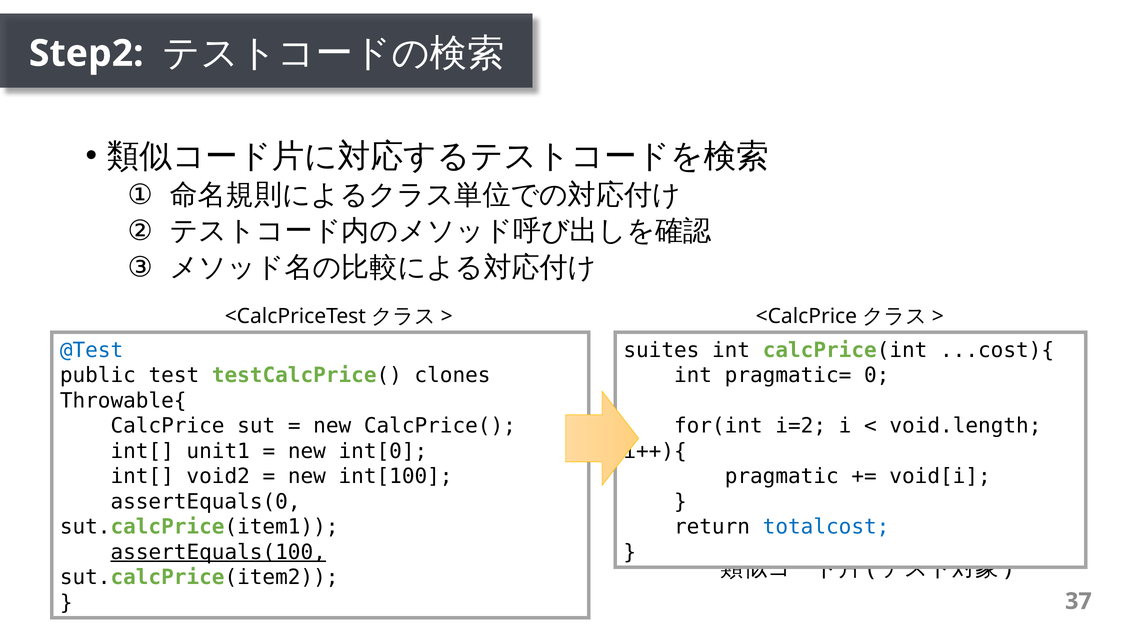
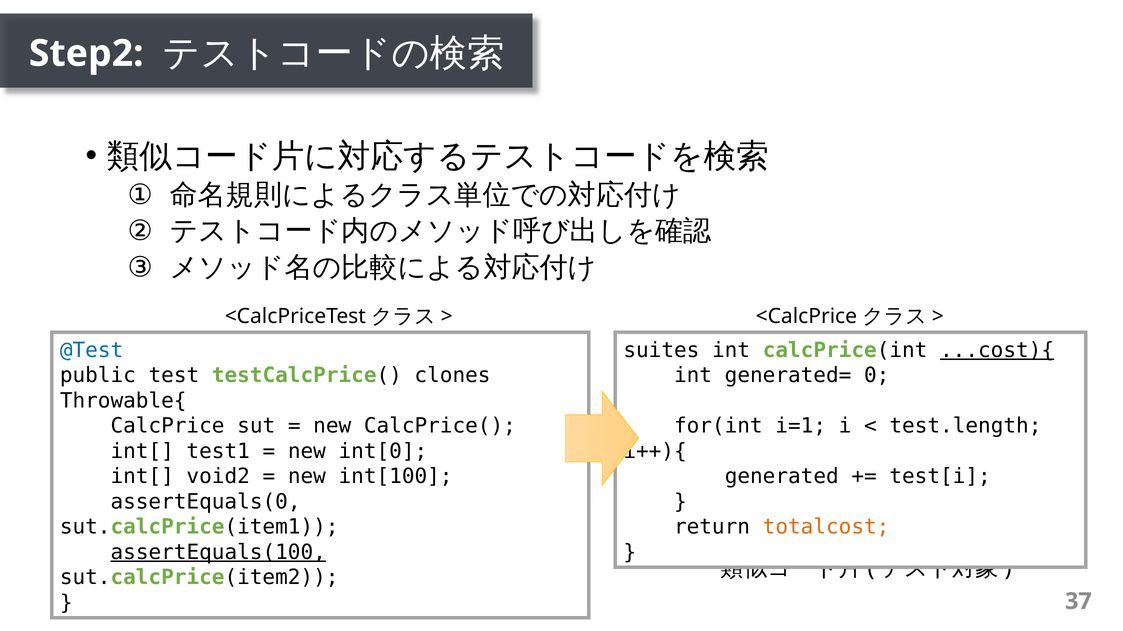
...cost){ underline: none -> present (997, 351)
pragmatic=: pragmatic= -> generated= (788, 376)
i=2: i=2 -> i=1 (801, 426)
void.length: void.length -> test.length (965, 426)
unit1: unit1 -> test1 (218, 452)
pragmatic: pragmatic -> generated (782, 477)
void[i: void[i -> test[i (940, 477)
totalcost colour: blue -> orange (826, 528)
